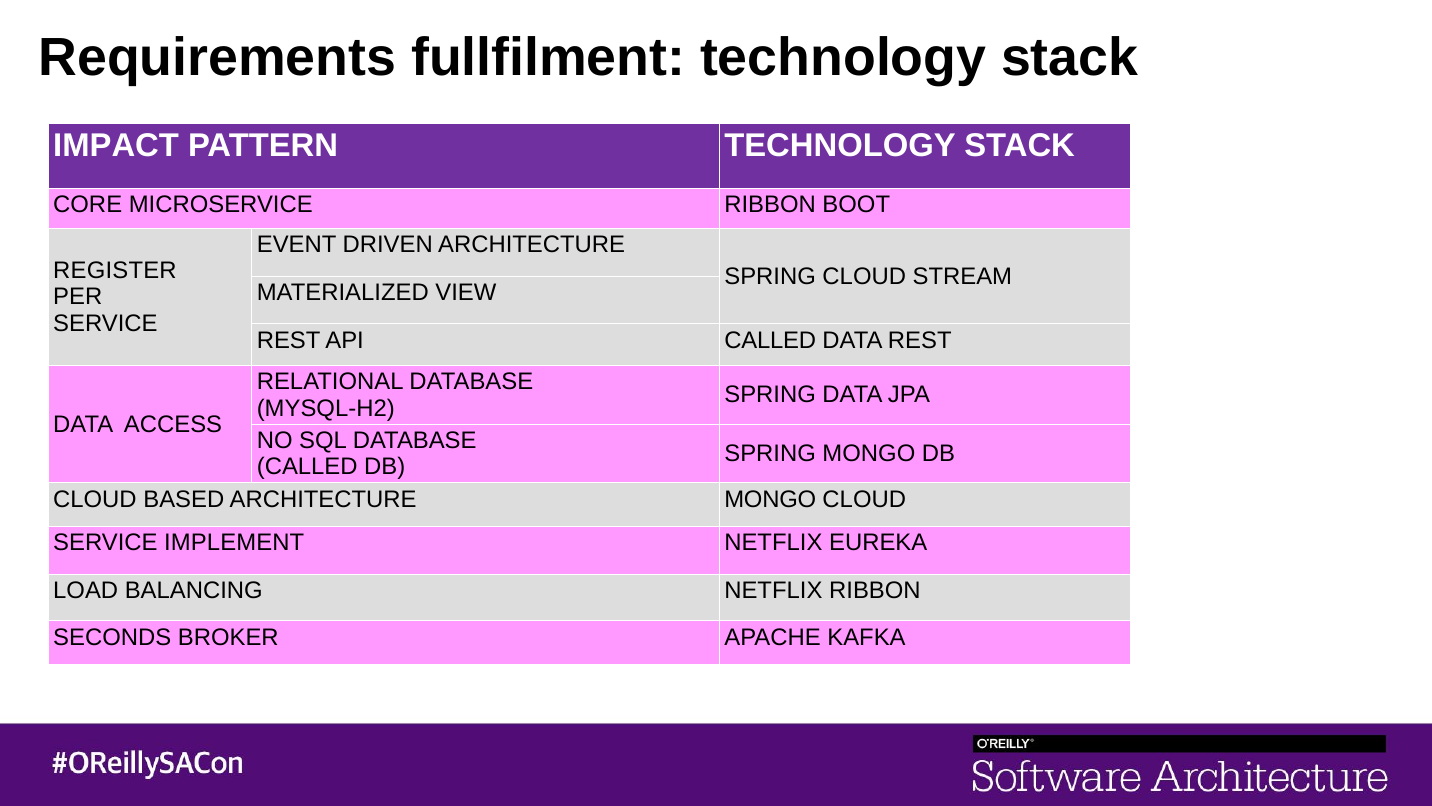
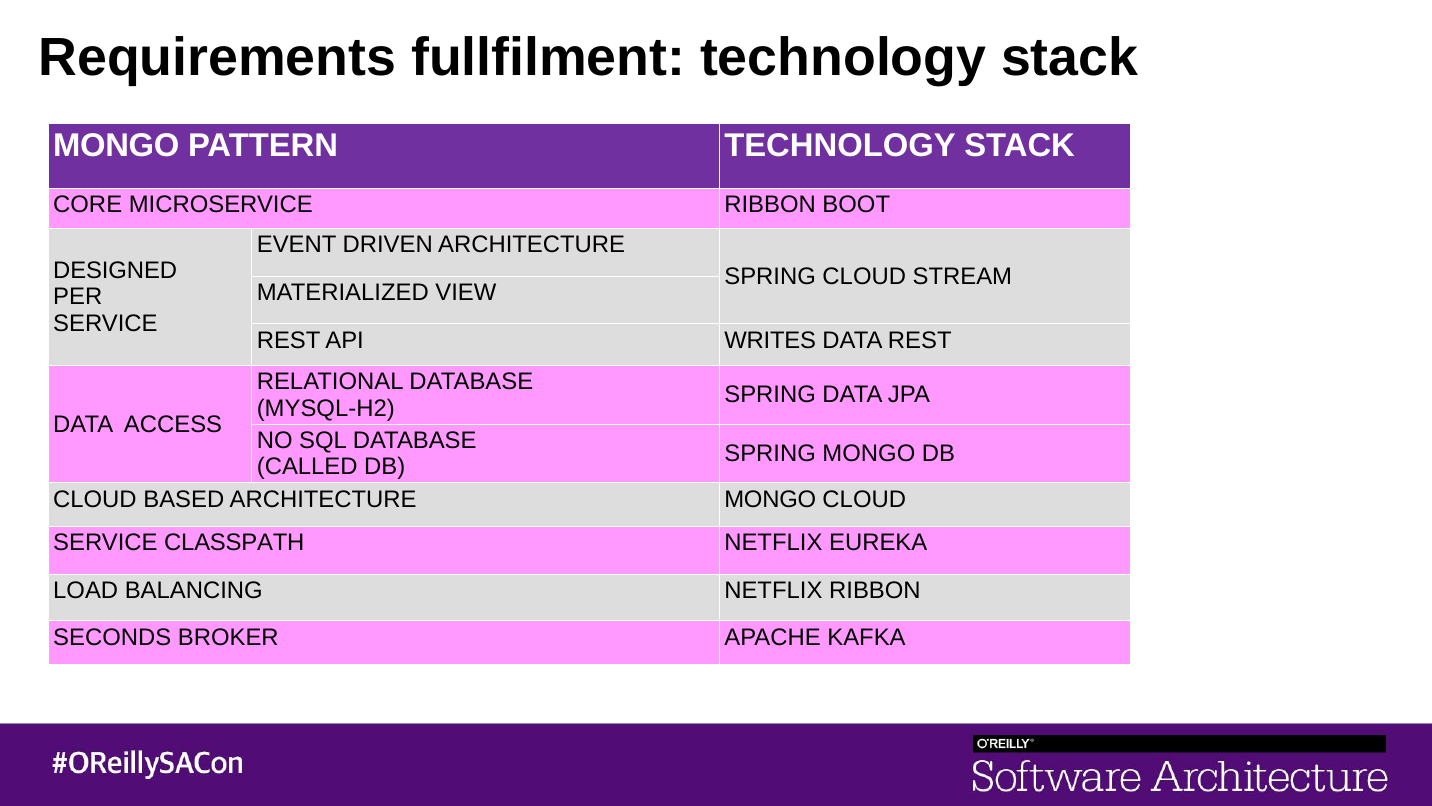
IMPACT: IMPACT -> MONGO (116, 145)
REGISTER: REGISTER -> DESIGNED (115, 270)
API CALLED: CALLED -> WRITES (770, 340)
IMPLEMENT: IMPLEMENT -> CLASSPATH (234, 543)
